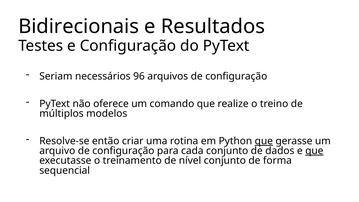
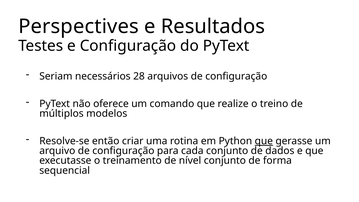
Bidirecionais: Bidirecionais -> Perspectives (79, 26)
96: 96 -> 28 (139, 76)
que underline: present -> none (314, 151)
